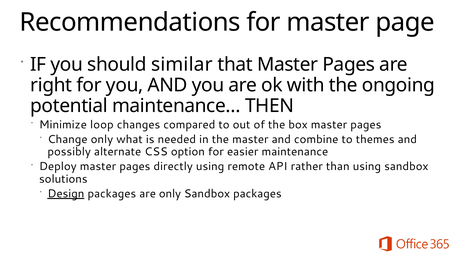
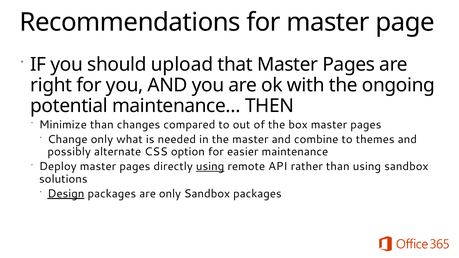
similar: similar -> upload (182, 65)
Minimize loop: loop -> than (102, 125)
using underline: none -> present (210, 167)
